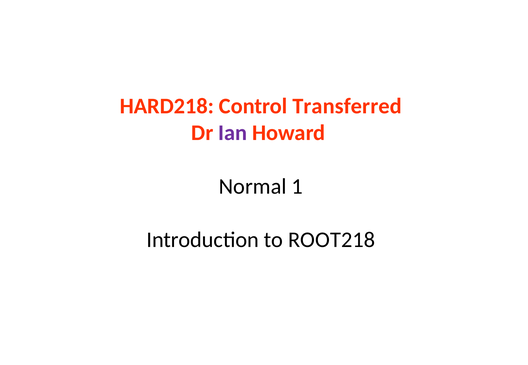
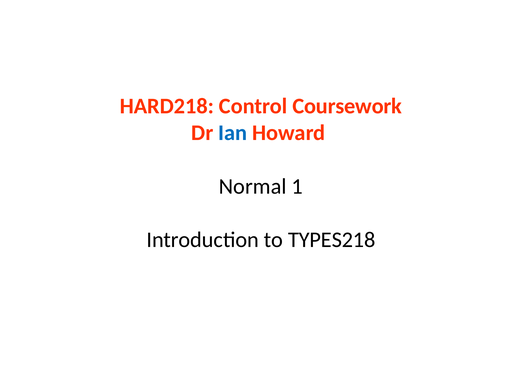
Transferred: Transferred -> Coursework (347, 106)
Ian colour: purple -> blue (233, 133)
ROOT218: ROOT218 -> TYPES218 (332, 240)
